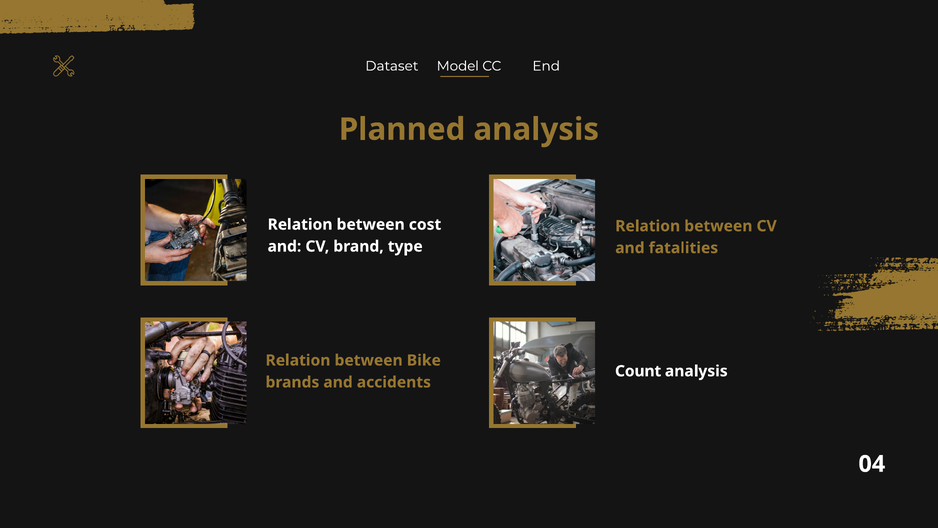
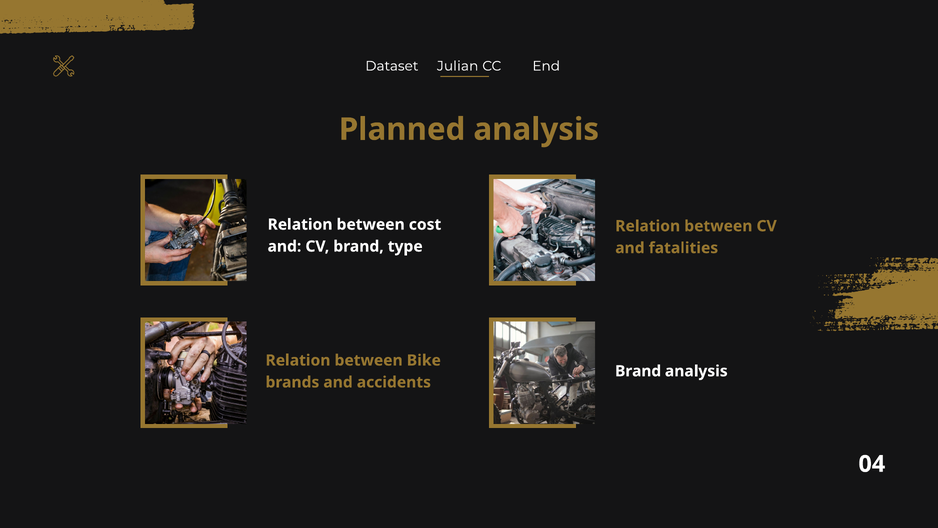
Model: Model -> Julian (458, 66)
Count: Count -> Brand (638, 371)
